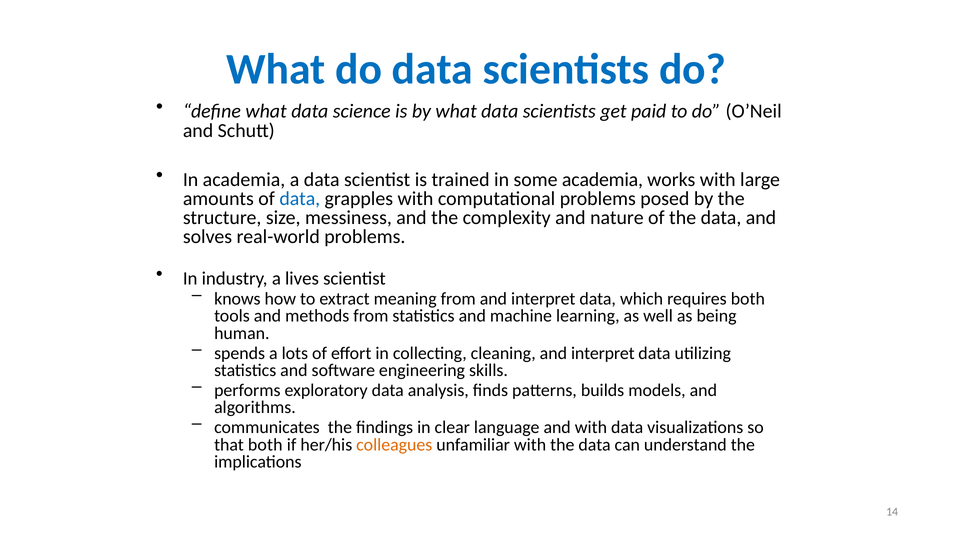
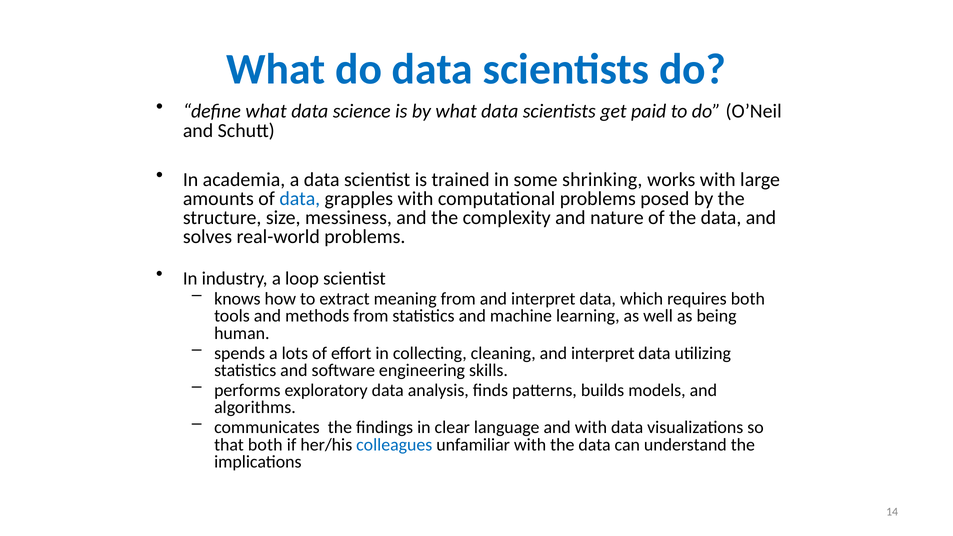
some academia: academia -> shrinking (602, 180)
lives: lives -> loop (302, 279)
colleagues colour: orange -> blue (394, 445)
